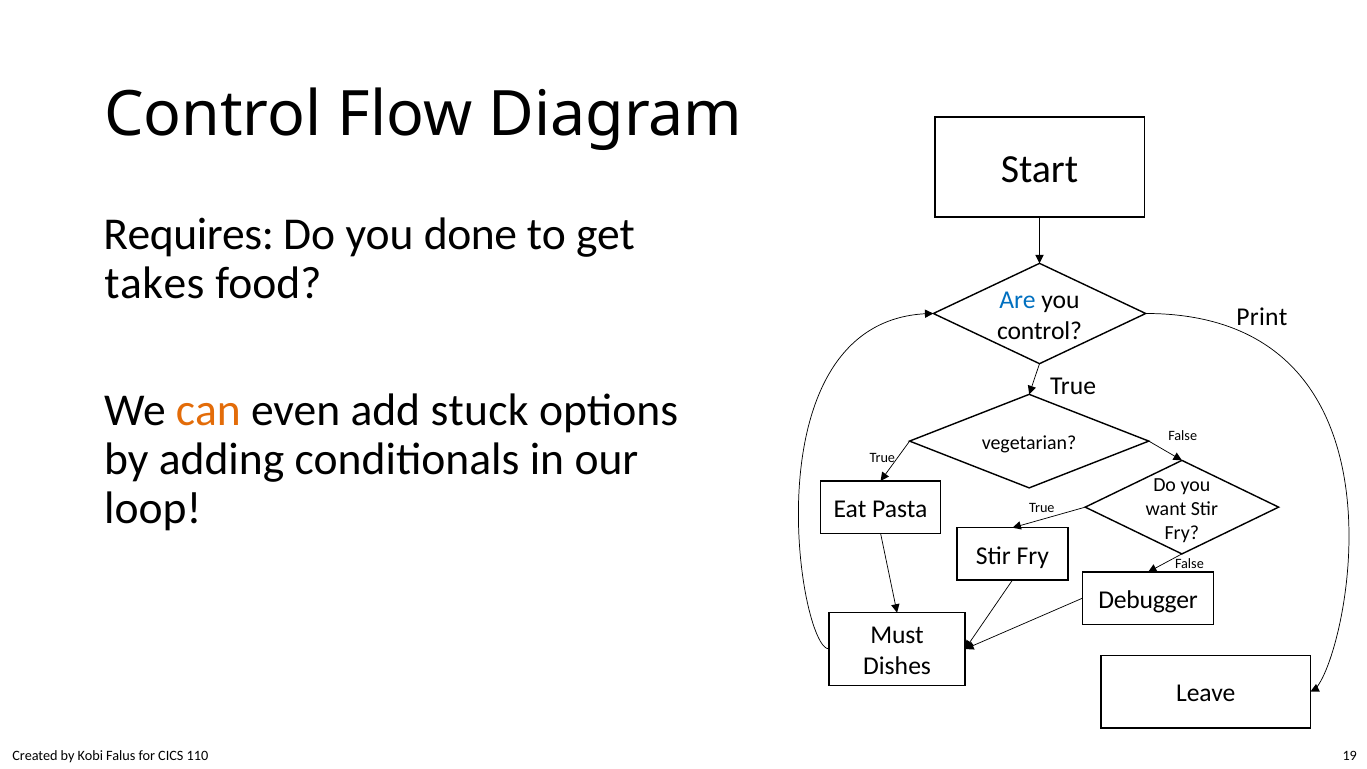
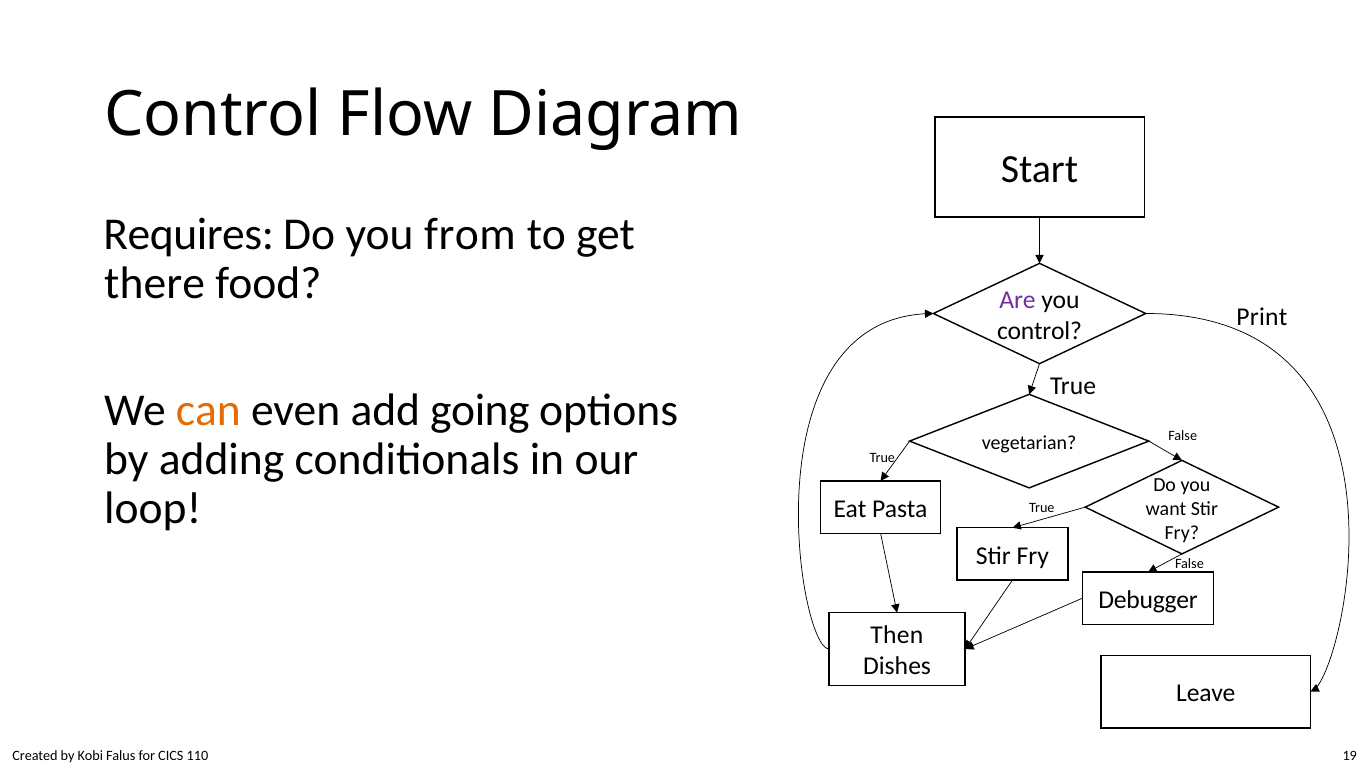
done: done -> from (470, 234)
takes: takes -> there (155, 283)
Are colour: blue -> purple (1018, 300)
stuck: stuck -> going (480, 410)
Must: Must -> Then (897, 635)
